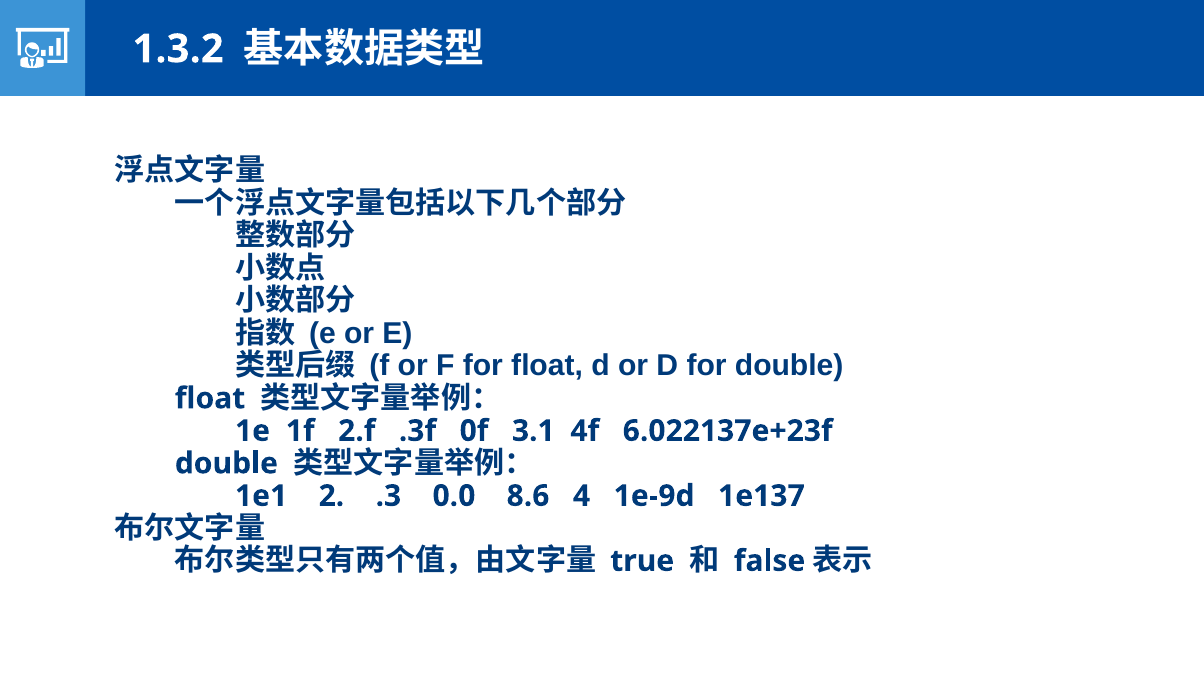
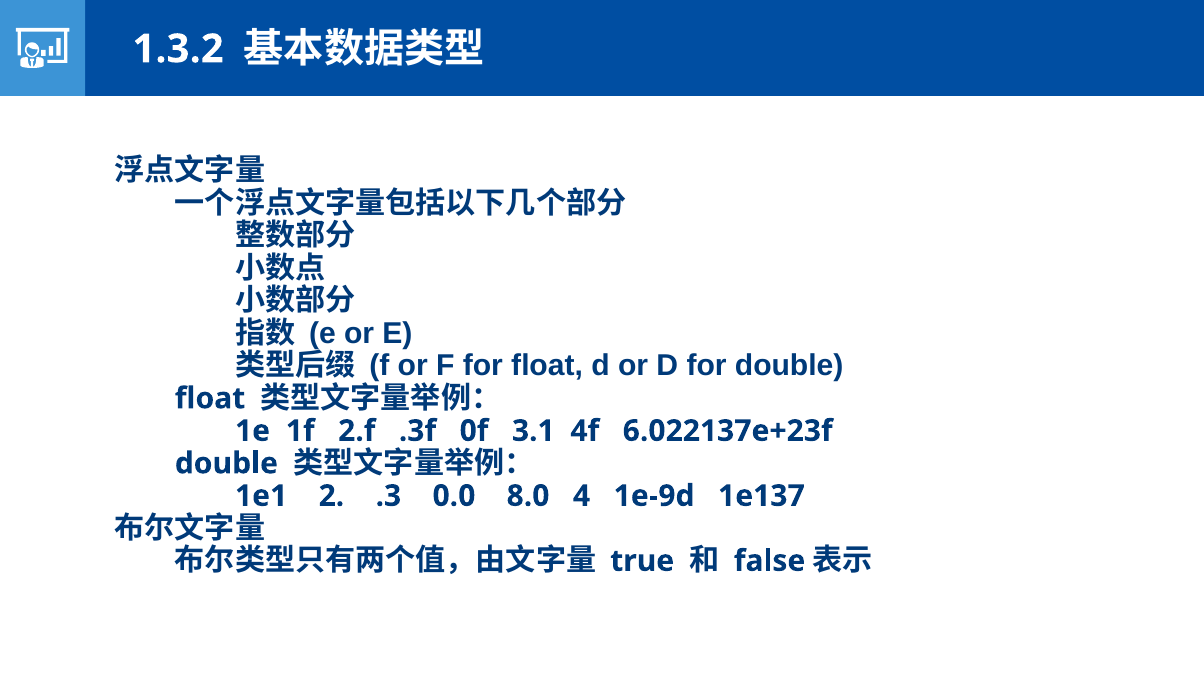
8.6: 8.6 -> 8.0 (528, 496)
